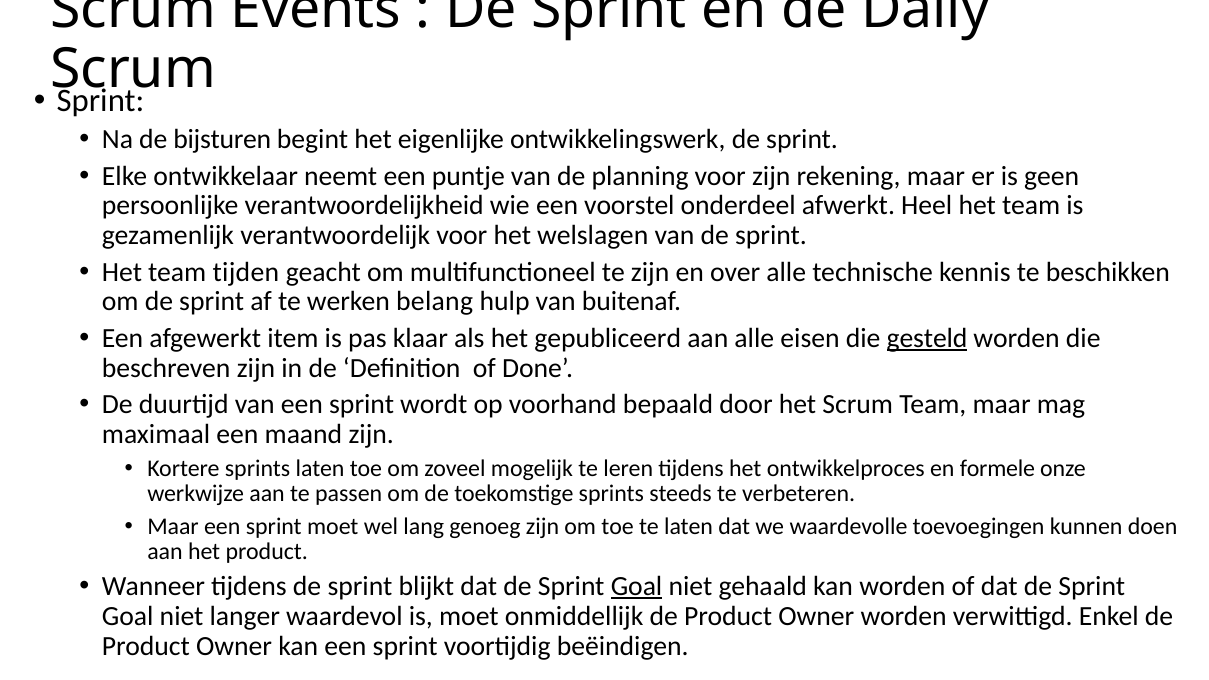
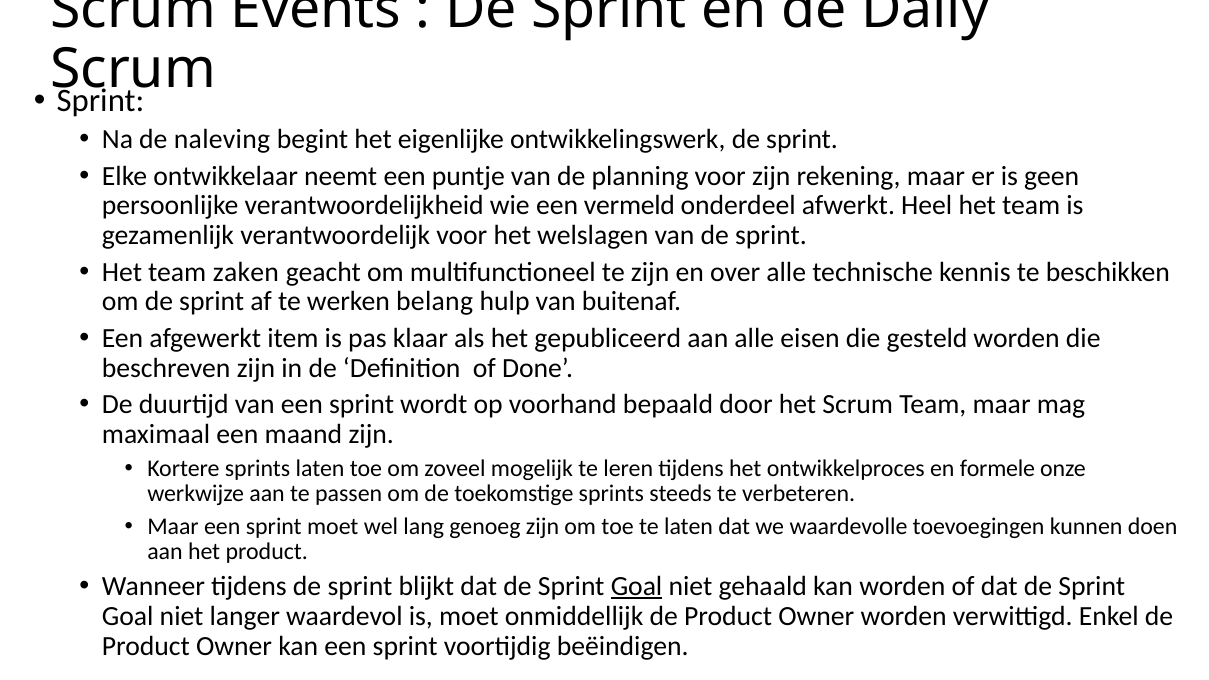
bijsturen: bijsturen -> naleving (222, 140)
voorstel: voorstel -> vermeld (629, 206)
tijden: tijden -> zaken (246, 272)
gesteld underline: present -> none (927, 338)
